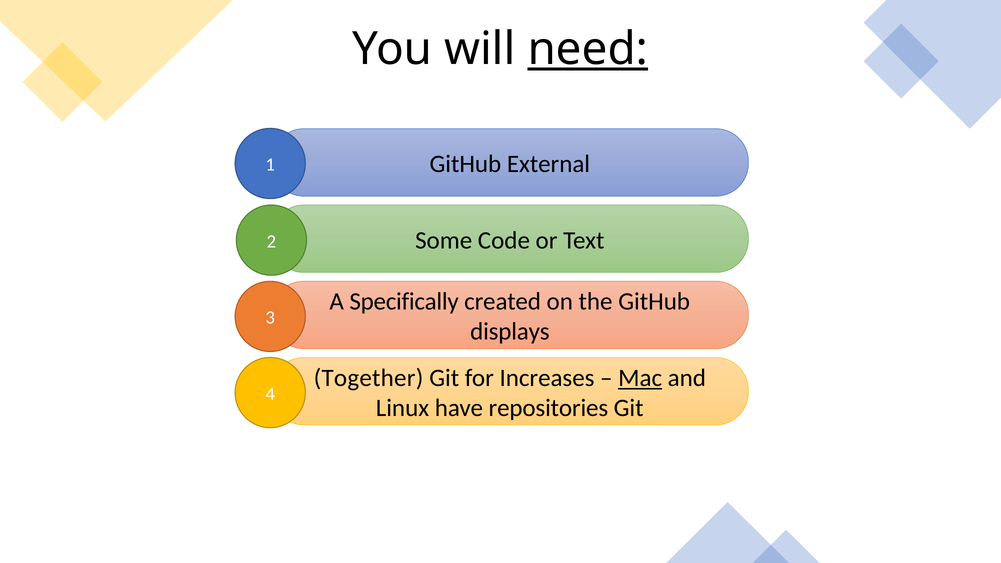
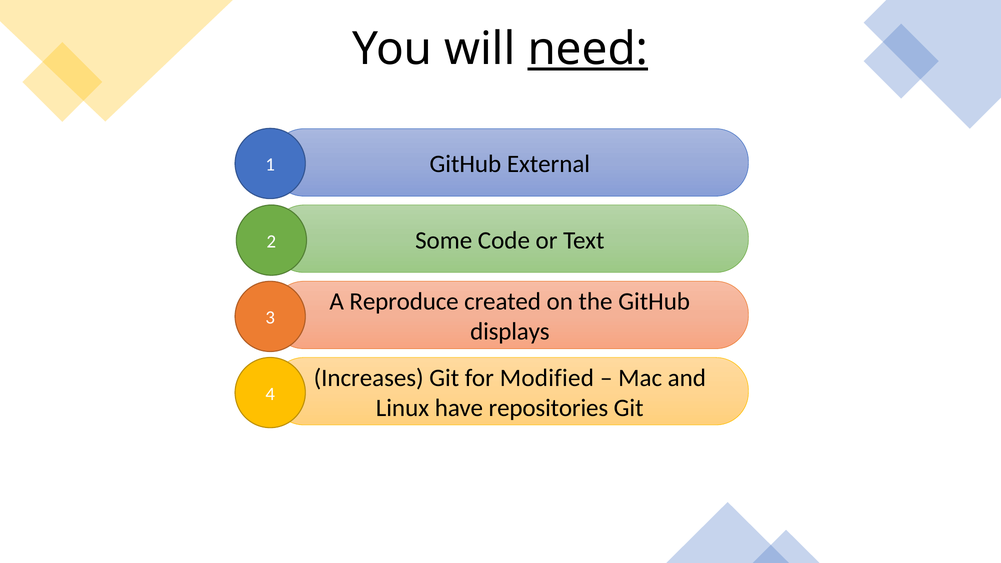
Specifically: Specifically -> Reproduce (404, 302)
Together: Together -> Increases (369, 378)
Increases: Increases -> Modified (547, 378)
Mac underline: present -> none (640, 378)
